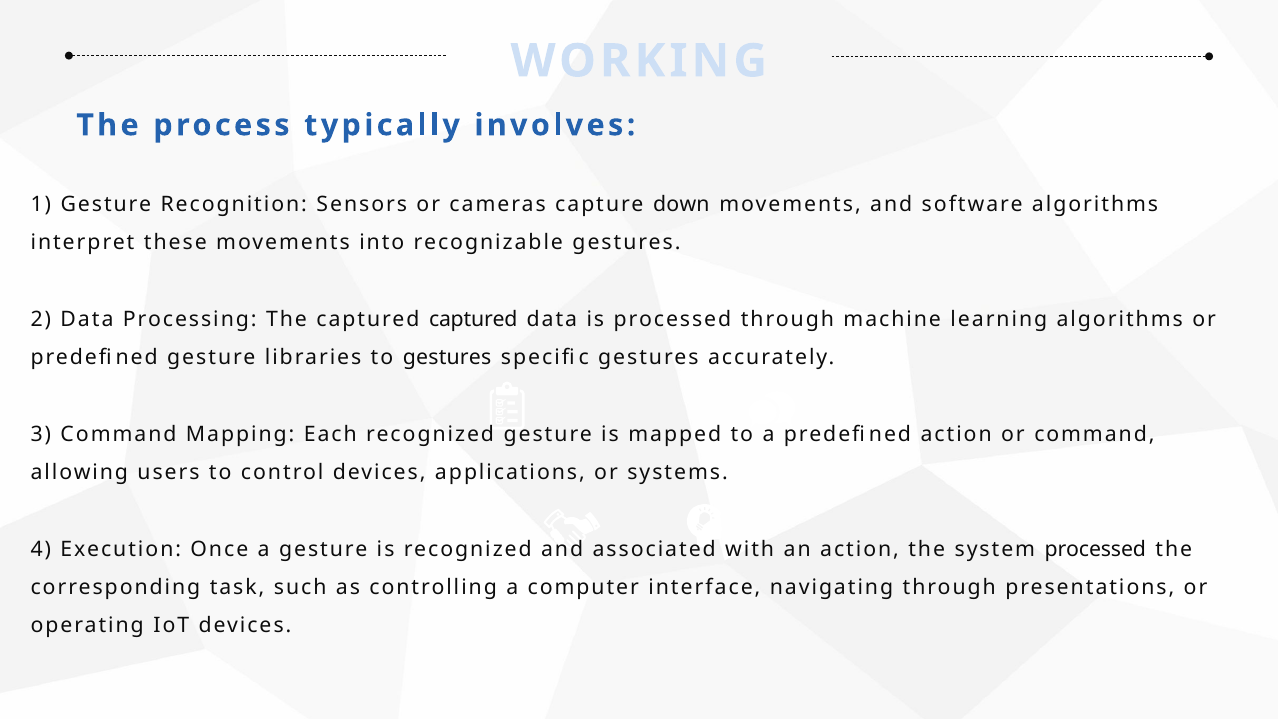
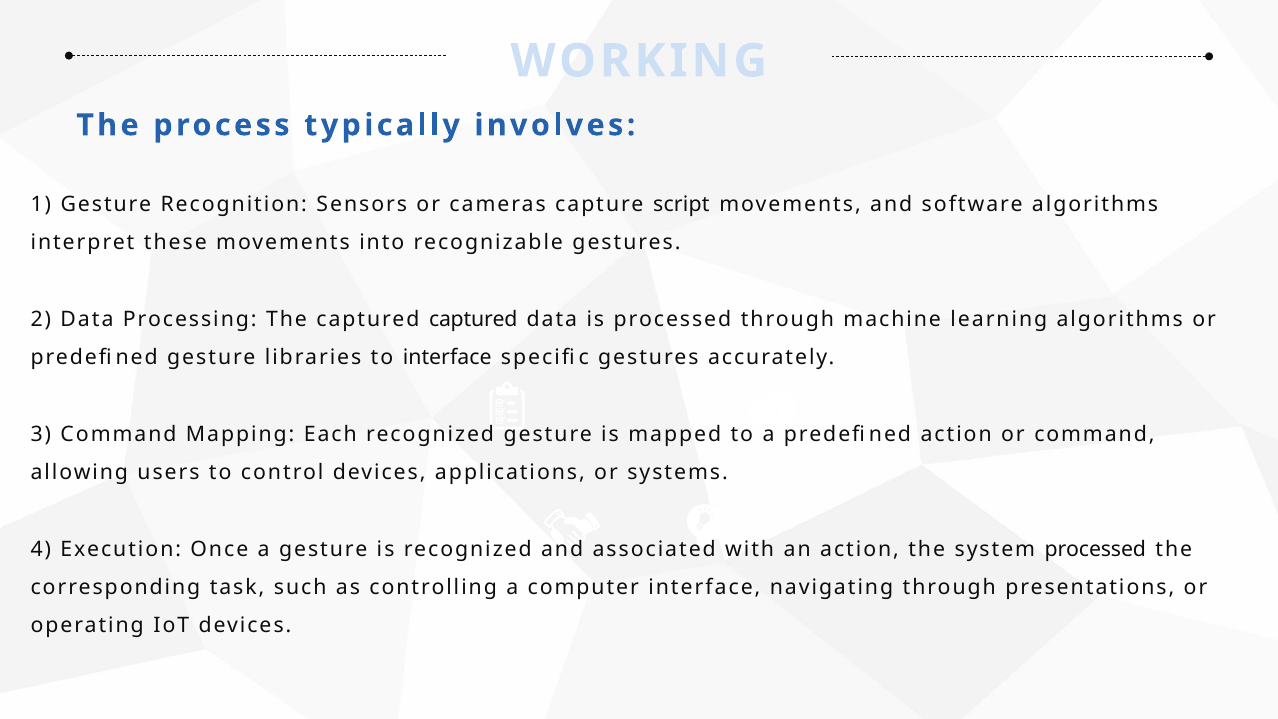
down: down -> script (681, 204)
to gestures: gestures -> interface (447, 357)
